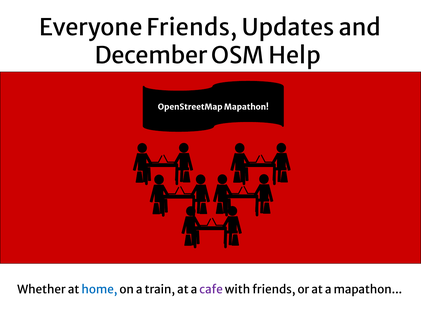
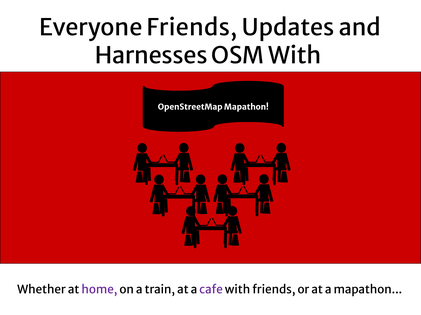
December: December -> Harnesses (151, 56)
OSM Help: Help -> With (295, 56)
home colour: blue -> purple (99, 290)
